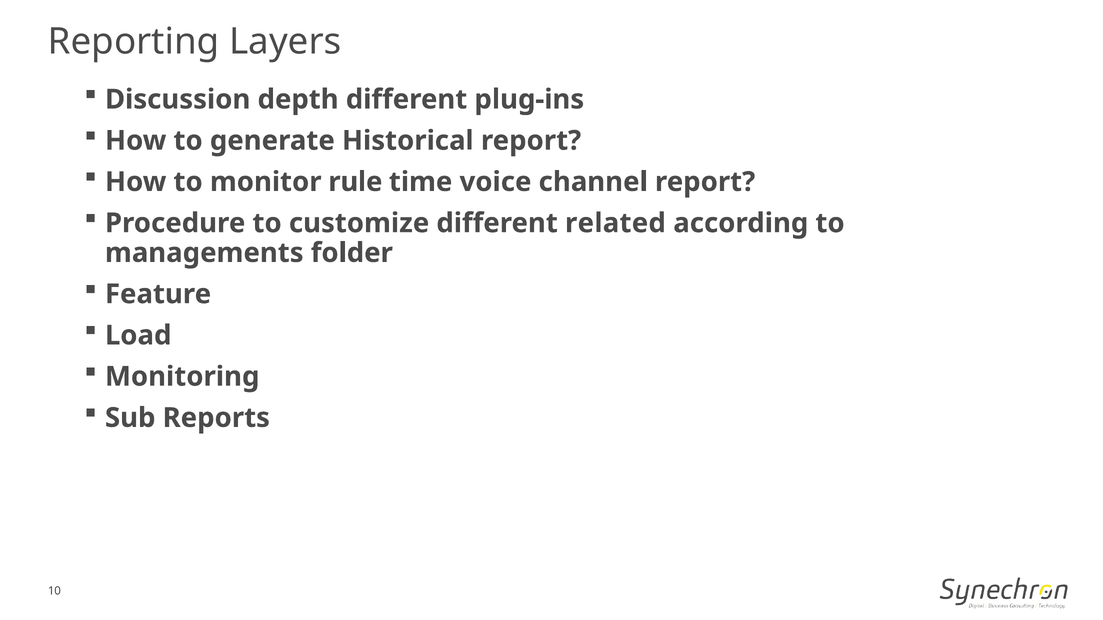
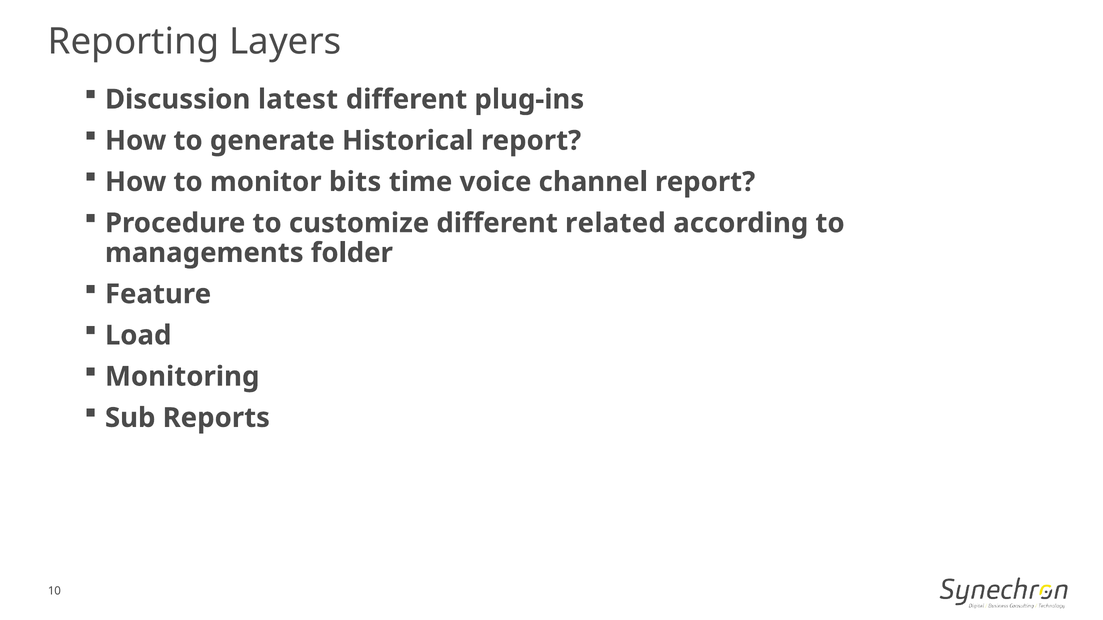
depth: depth -> latest (298, 99)
rule: rule -> bits (355, 182)
